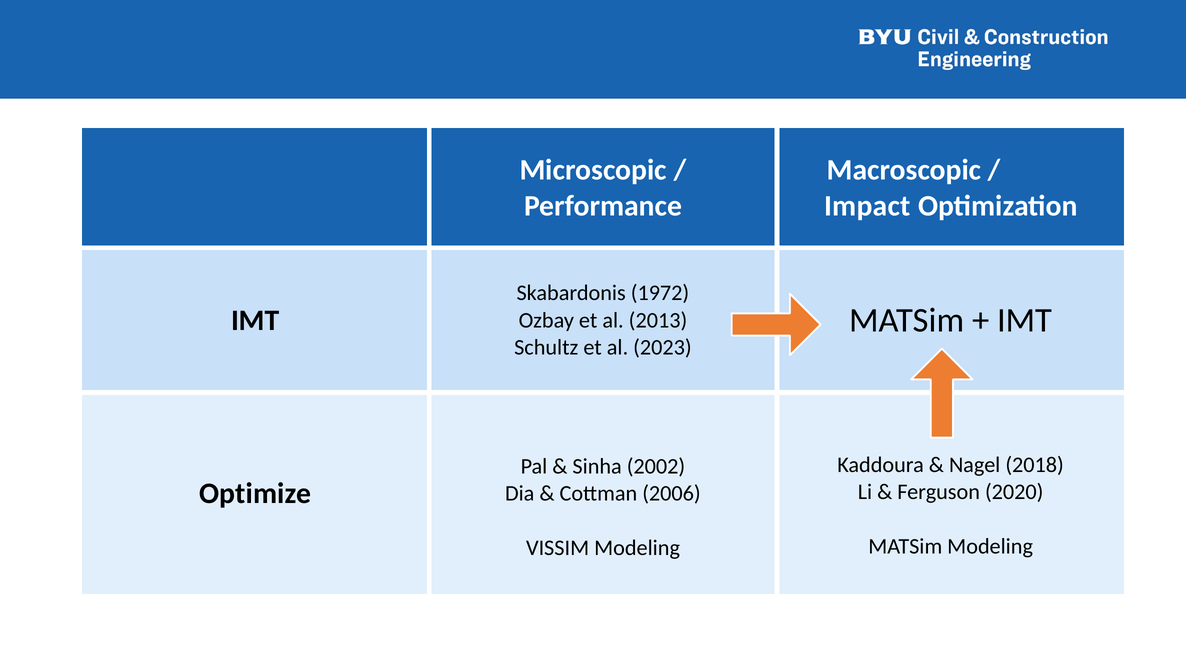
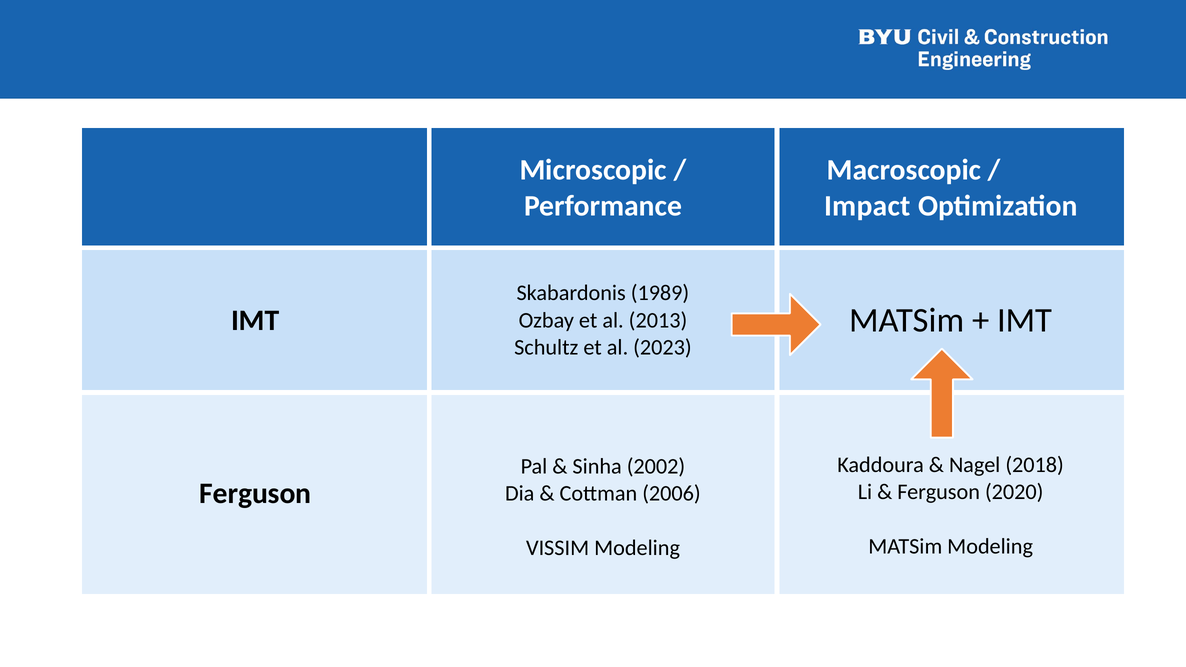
1972: 1972 -> 1989 (660, 293)
Optimize: Optimize -> Ferguson (255, 494)
